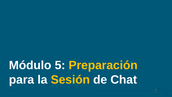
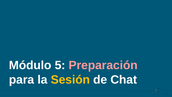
Preparación colour: yellow -> pink (103, 65)
